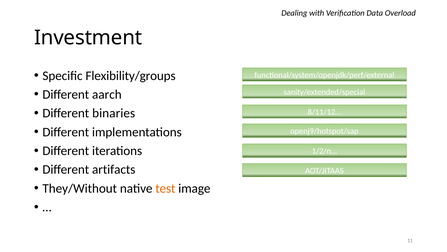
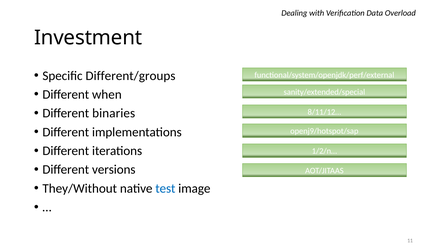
Flexibility/groups: Flexibility/groups -> Different/groups (131, 76)
aarch: aarch -> when (107, 94)
artifacts: artifacts -> versions (114, 169)
test colour: orange -> blue (165, 188)
